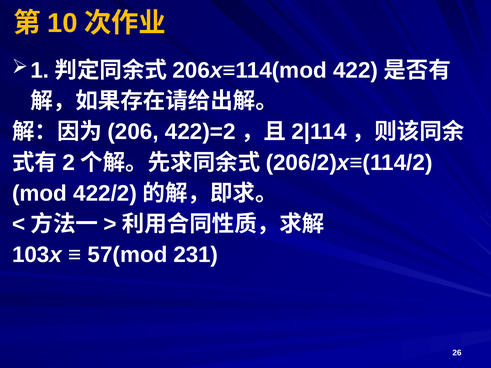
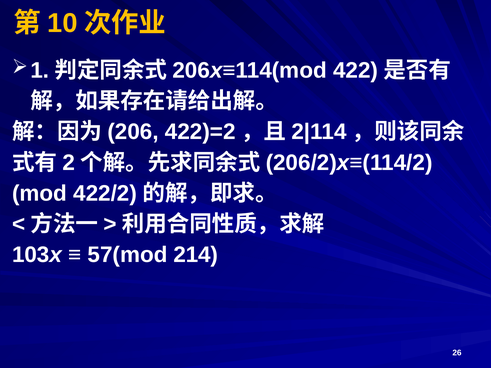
231: 231 -> 214 (196, 255)
